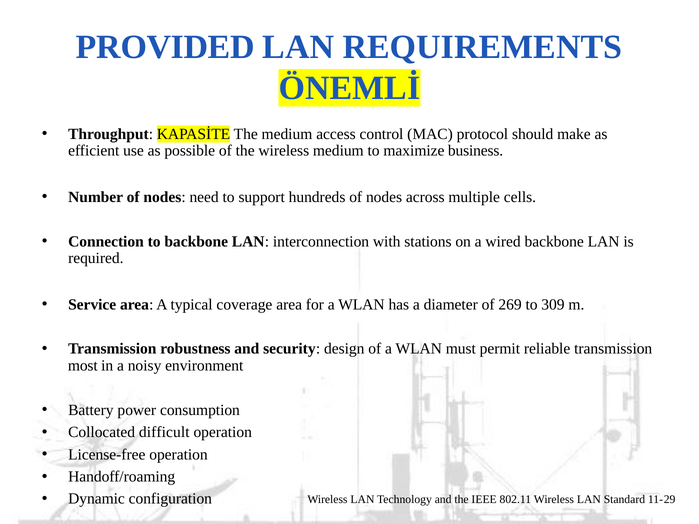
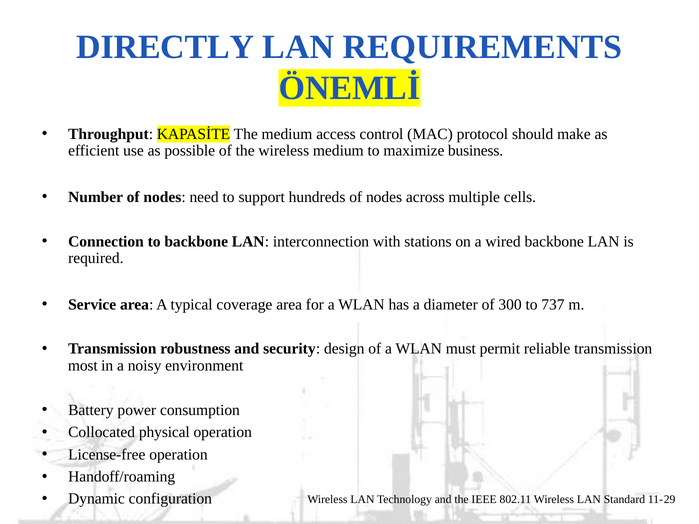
PROVIDED: PROVIDED -> DIRECTLY (165, 47)
269: 269 -> 300 (510, 305)
309: 309 -> 737 (553, 305)
difficult: difficult -> physical (164, 432)
